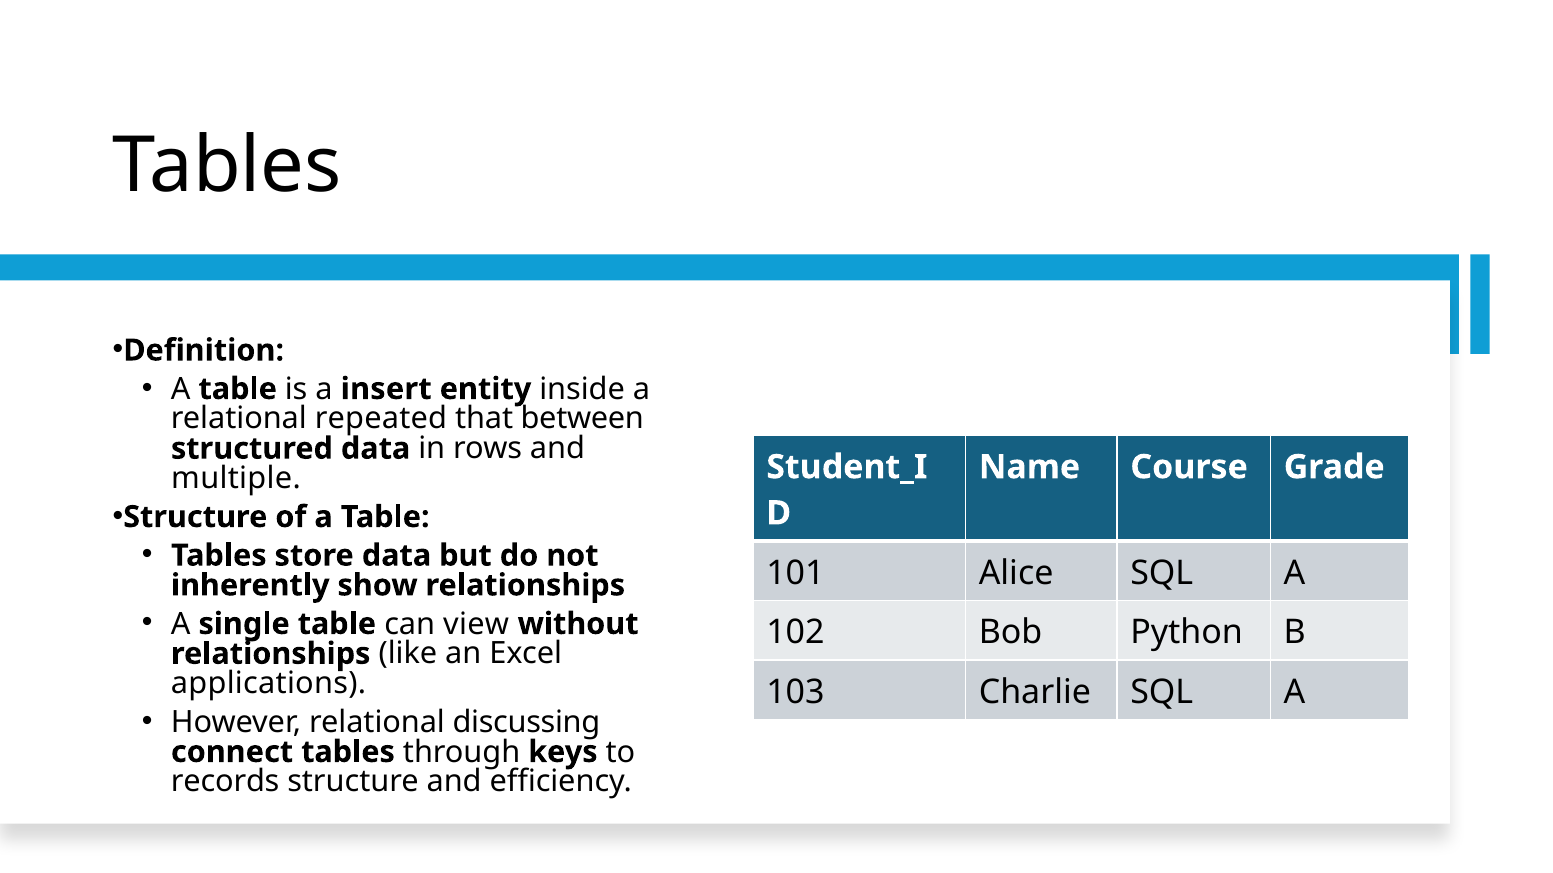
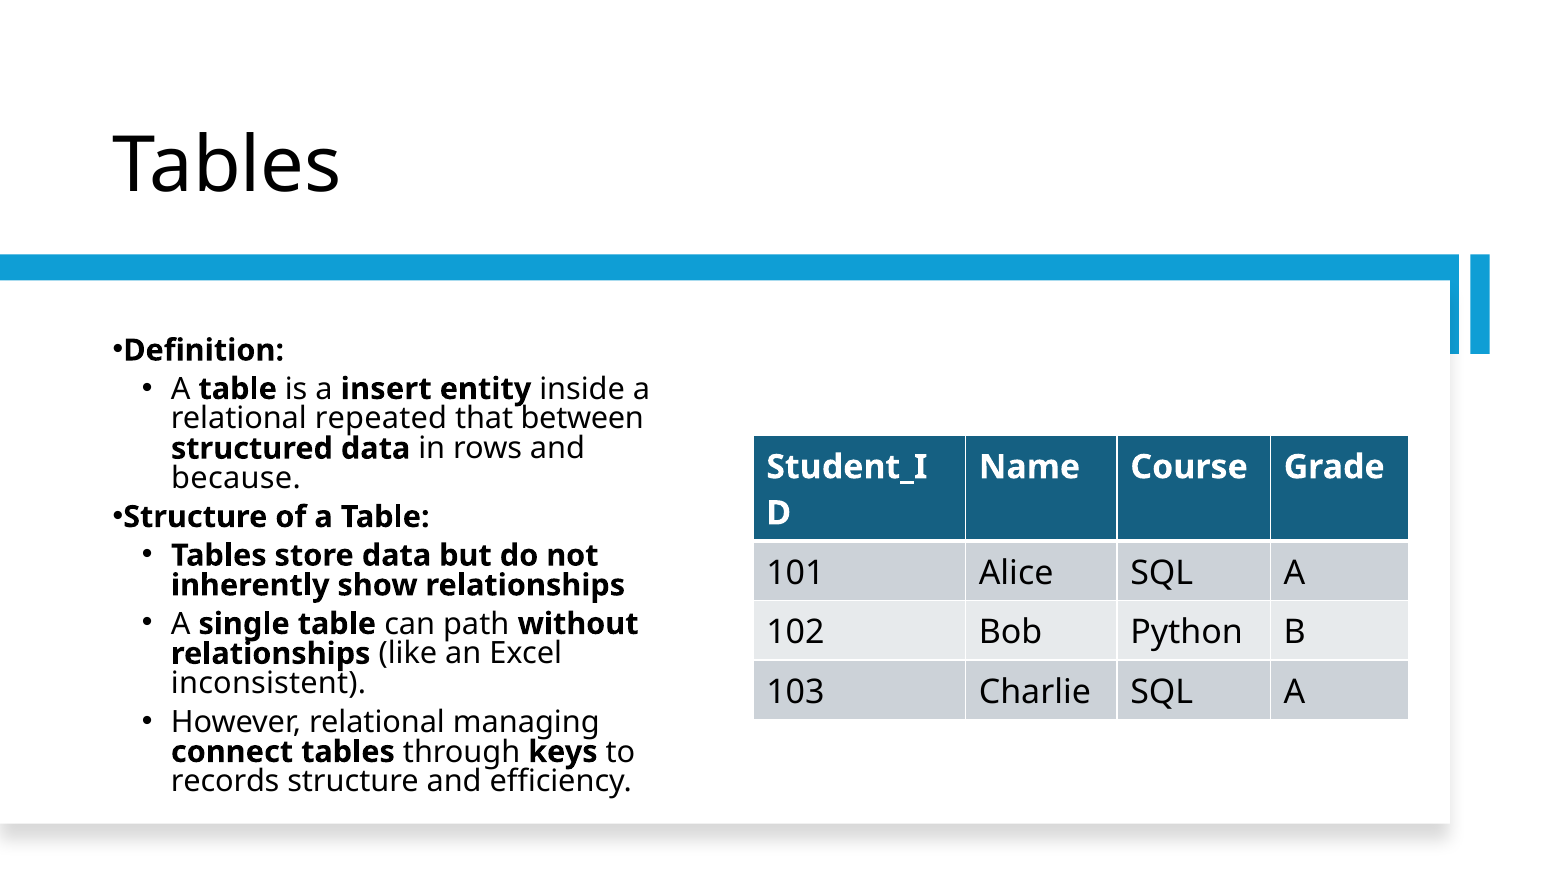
multiple: multiple -> because (236, 479)
view: view -> path (476, 624)
applications: applications -> inconsistent (269, 684)
discussing: discussing -> managing (526, 723)
